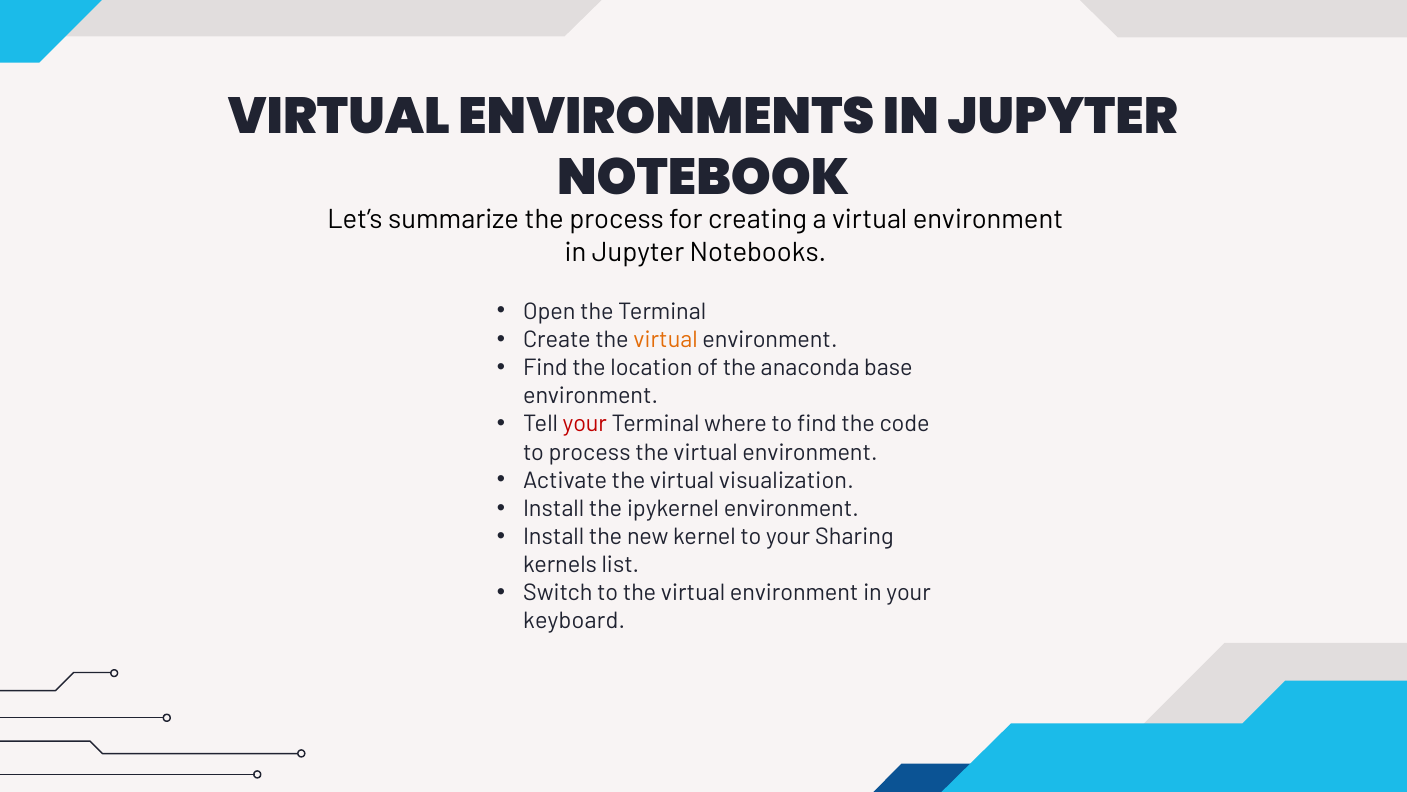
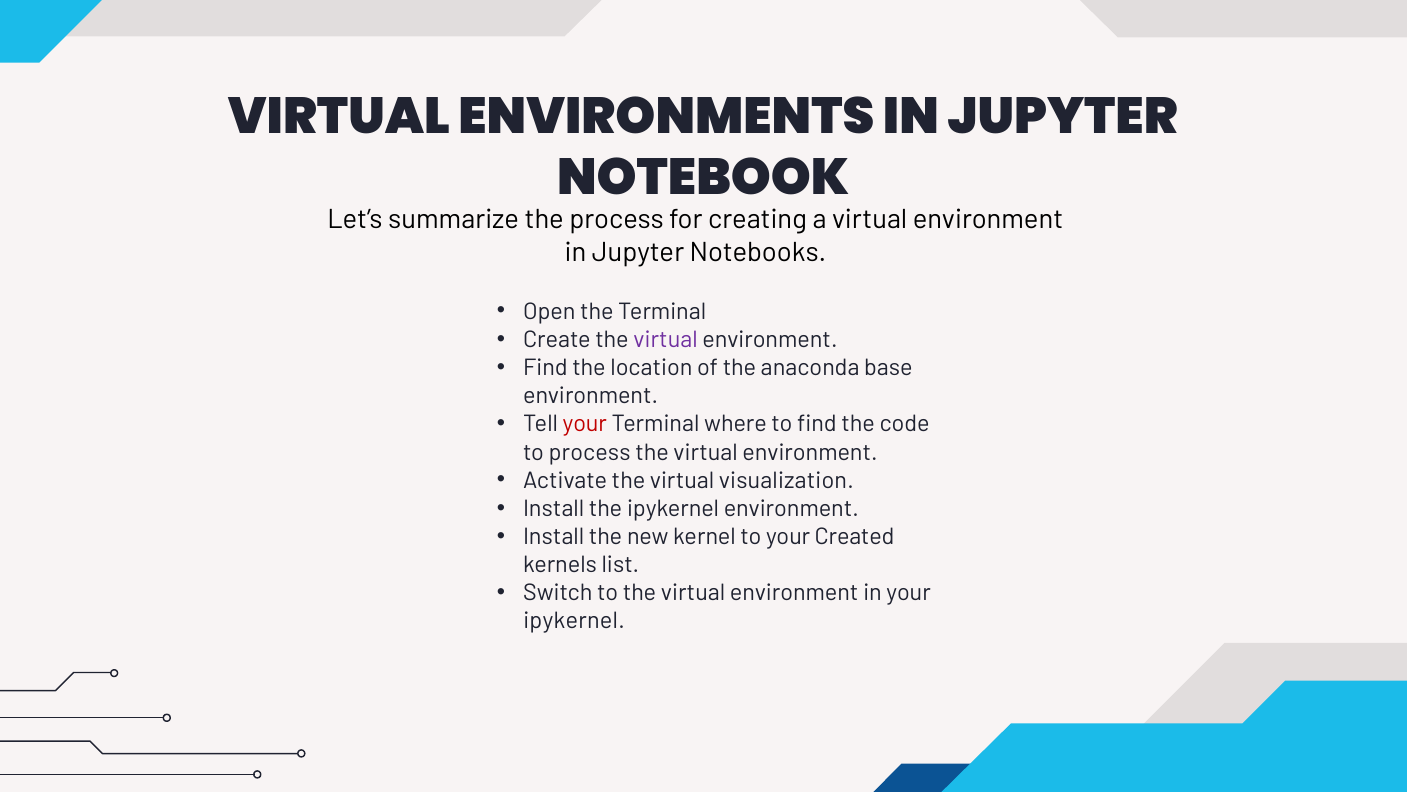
virtual colour: orange -> purple (666, 339)
Sharing: Sharing -> Created (855, 536)
keyboard: keyboard -> ipykernel (574, 621)
